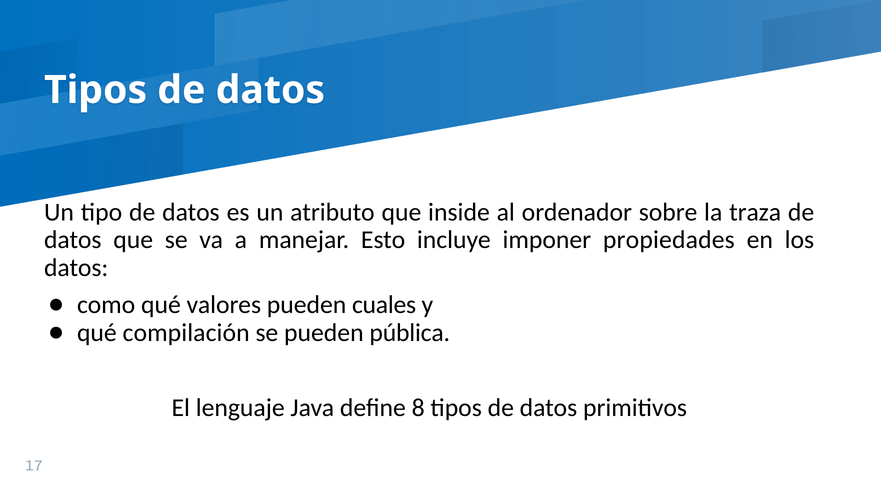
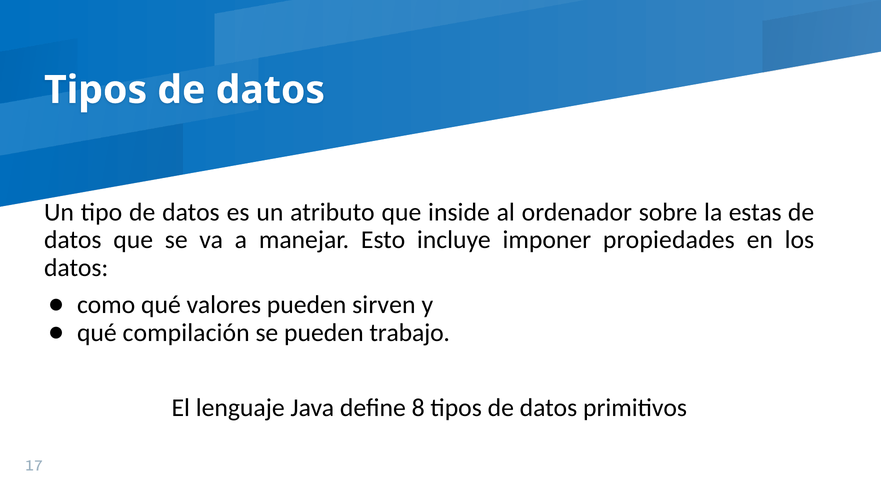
traza: traza -> estas (755, 212)
cuales: cuales -> sirven (384, 305)
pública: pública -> trabajo (410, 333)
